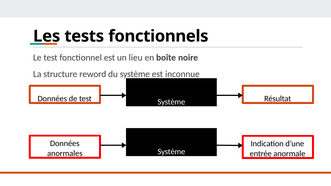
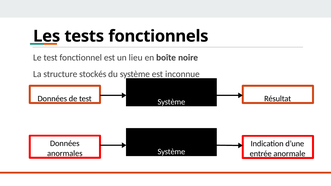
reword: reword -> stockés (93, 74)
